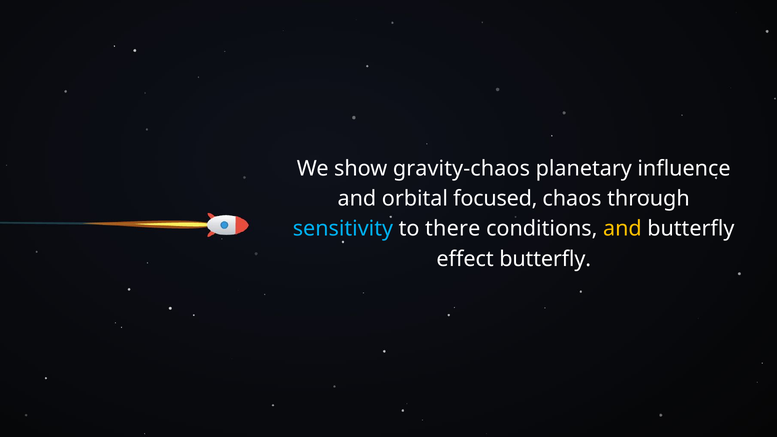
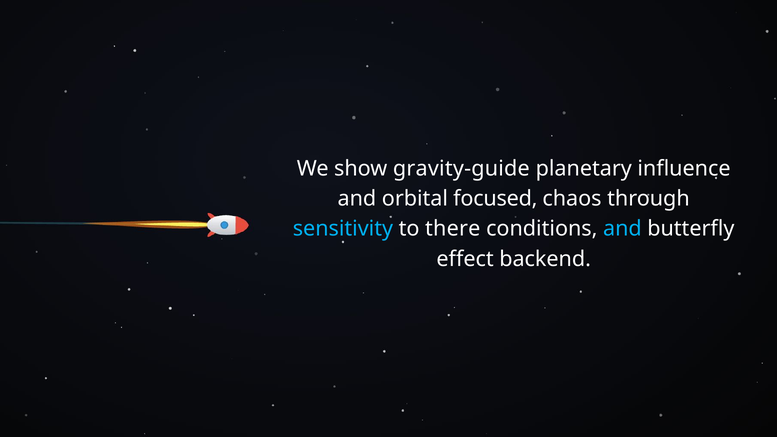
gravity-chaos: gravity-chaos -> gravity-guide (461, 168)
and colour: yellow -> light blue (622, 229)
effect butterfly: butterfly -> backend (545, 259)
